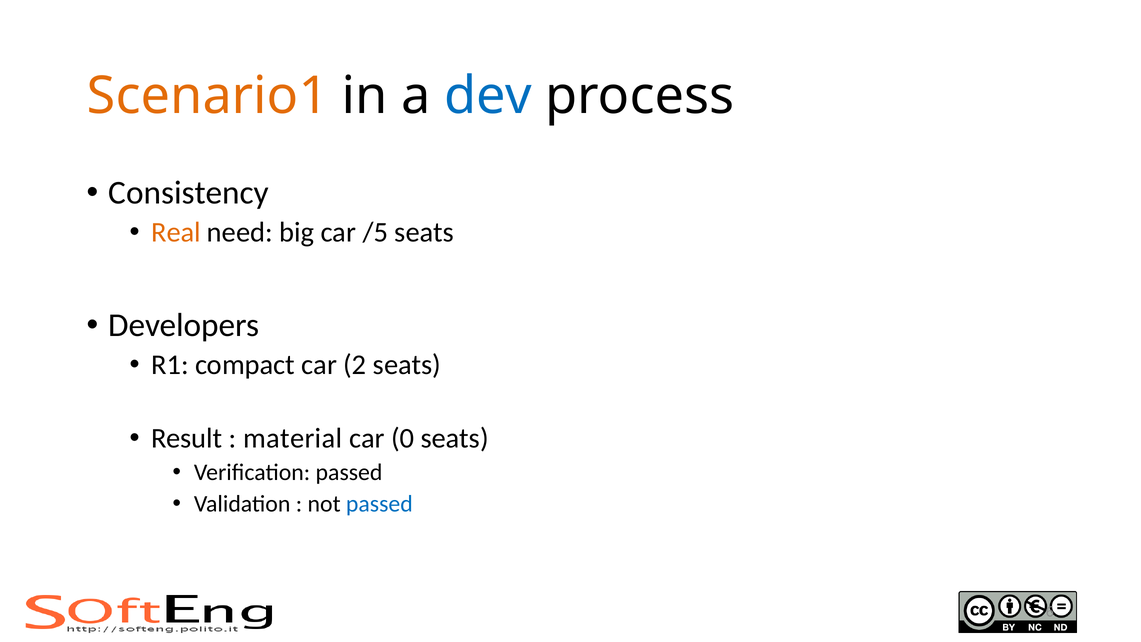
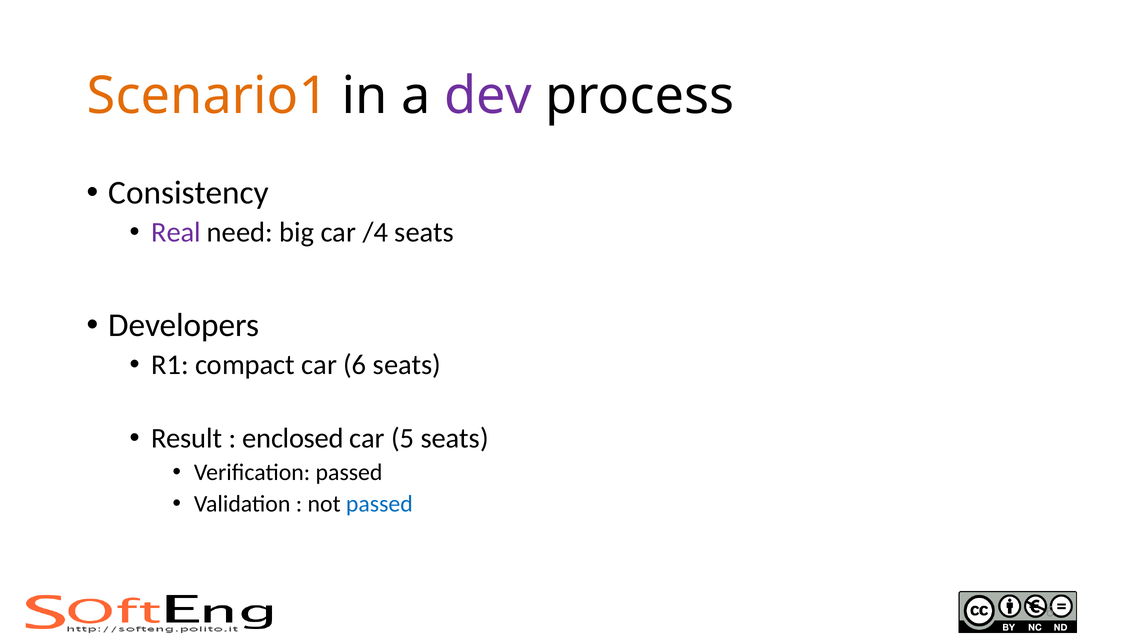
dev colour: blue -> purple (488, 96)
Real colour: orange -> purple (176, 232)
/5: /5 -> /4 (375, 232)
car 2: 2 -> 6 (355, 365)
material: material -> enclosed (293, 438)
0: 0 -> 5 (403, 438)
